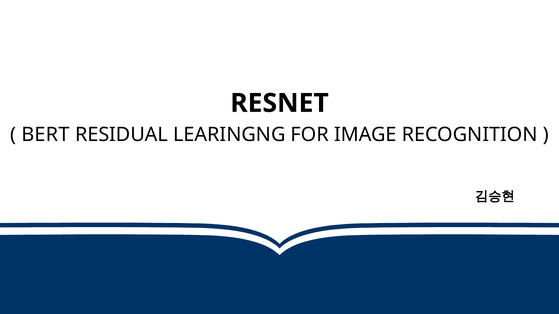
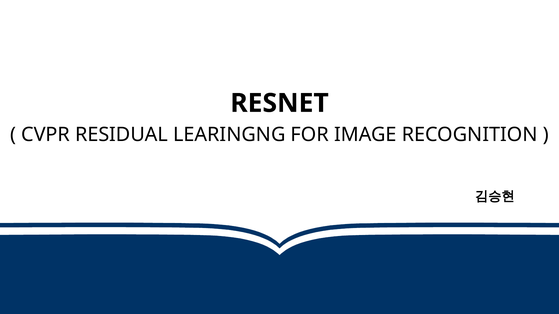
BERT: BERT -> CVPR (46, 135)
